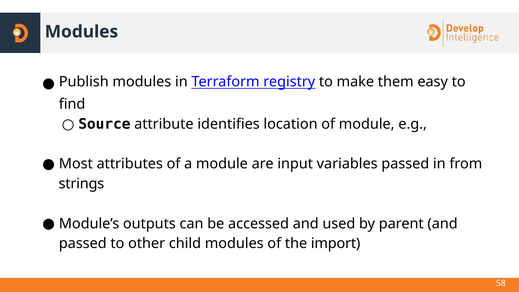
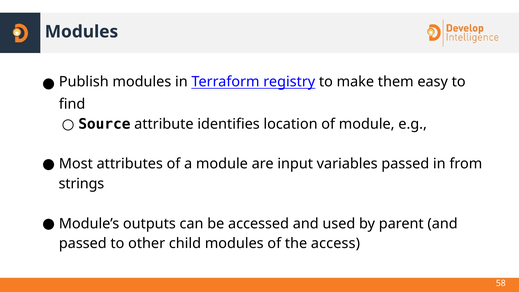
import: import -> access (335, 243)
